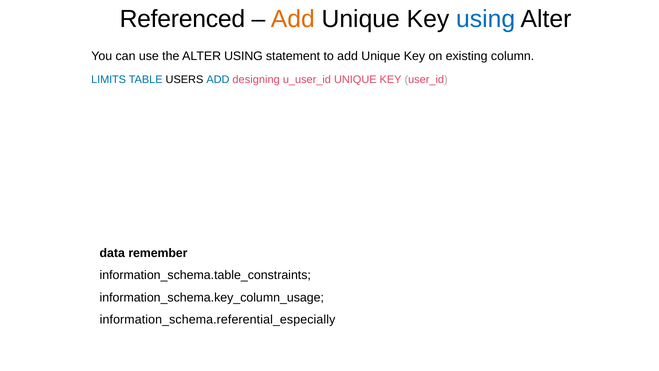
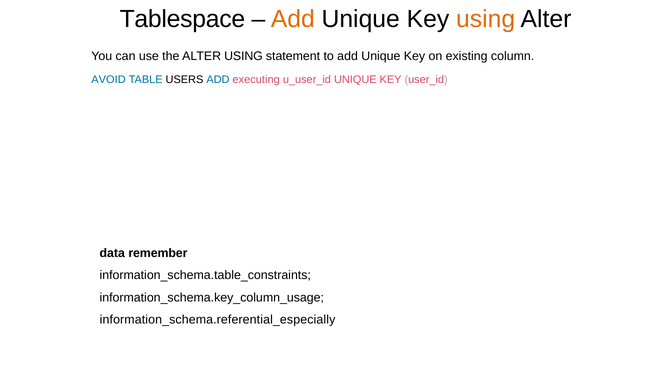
Referenced: Referenced -> Tablespace (182, 19)
using colour: blue -> orange (486, 19)
LIMITS: LIMITS -> AVOID (109, 80)
designing: designing -> executing (256, 80)
